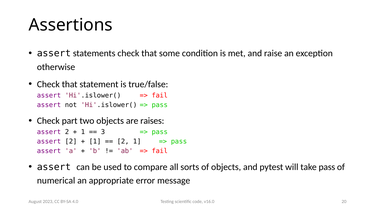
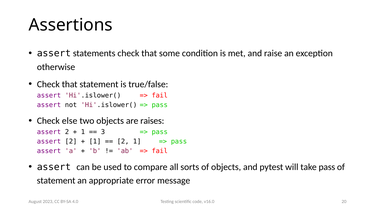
part: part -> else (70, 121)
numerical: numerical -> statement (56, 180)
